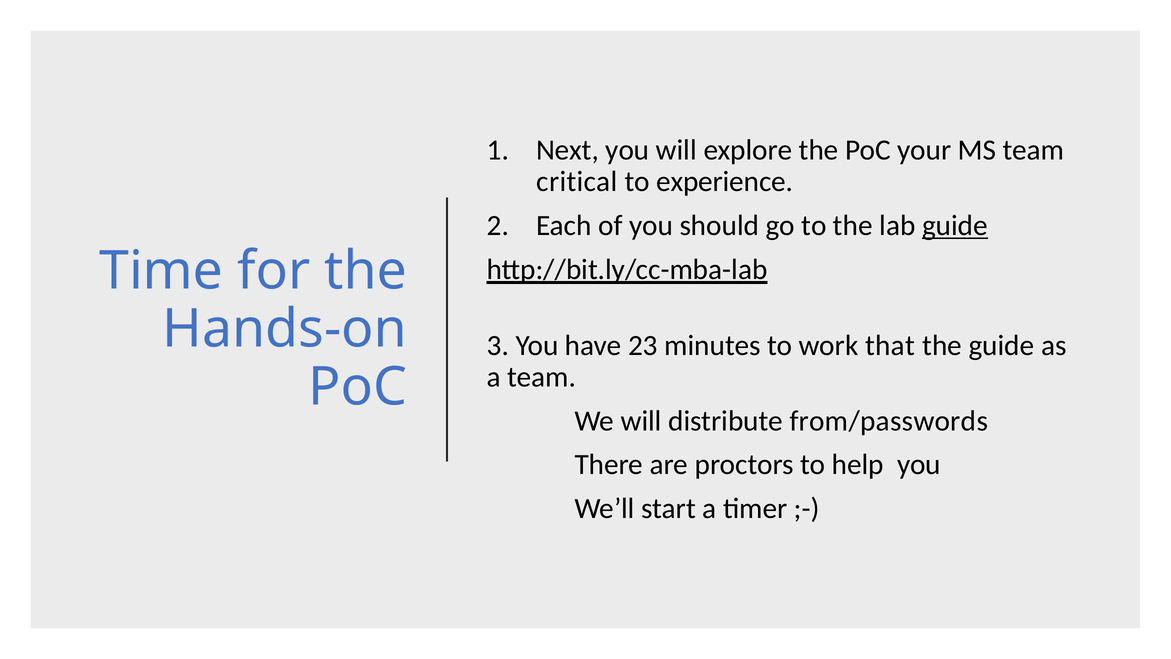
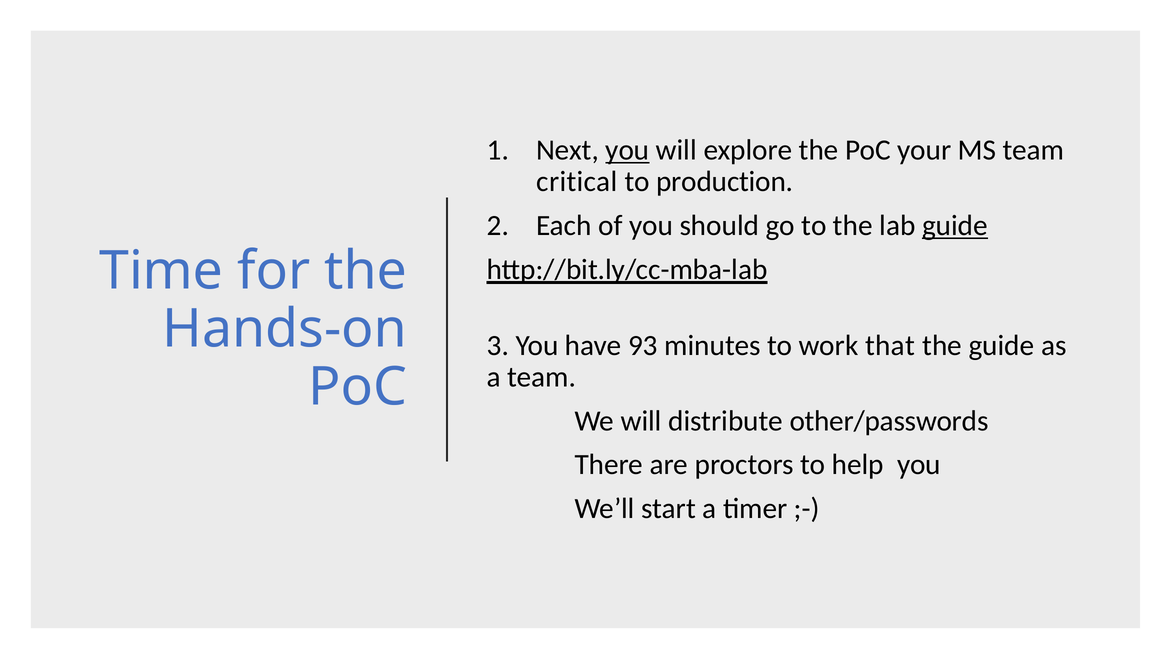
you underline: none -> present (627, 150)
experience: experience -> production (725, 182)
23: 23 -> 93 (643, 345)
from/passwords: from/passwords -> other/passwords (889, 421)
